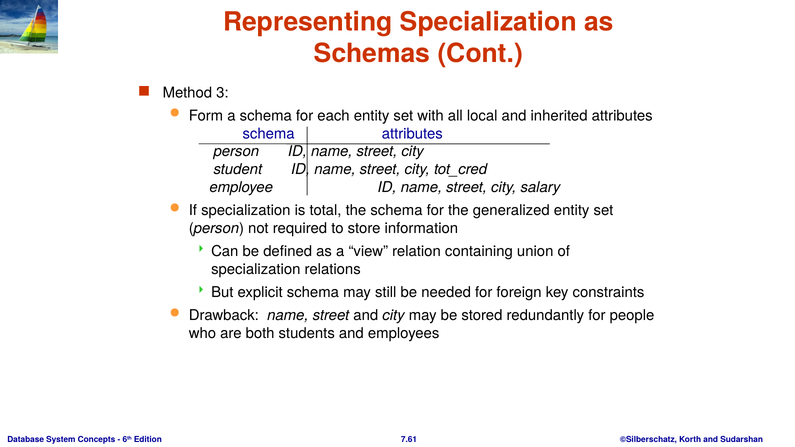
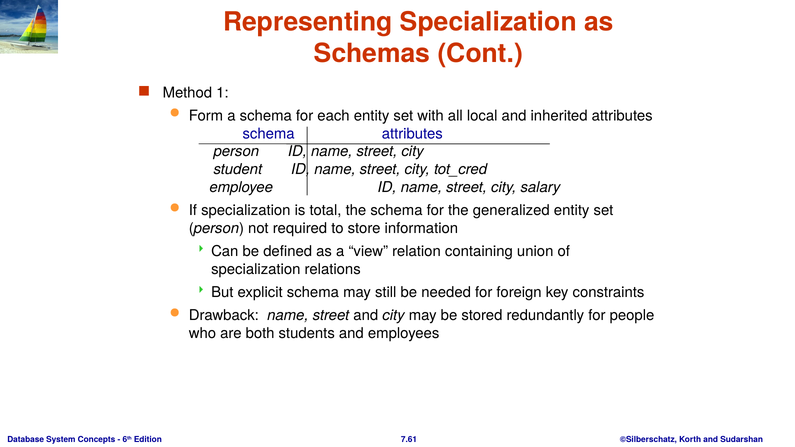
3: 3 -> 1 (222, 93)
